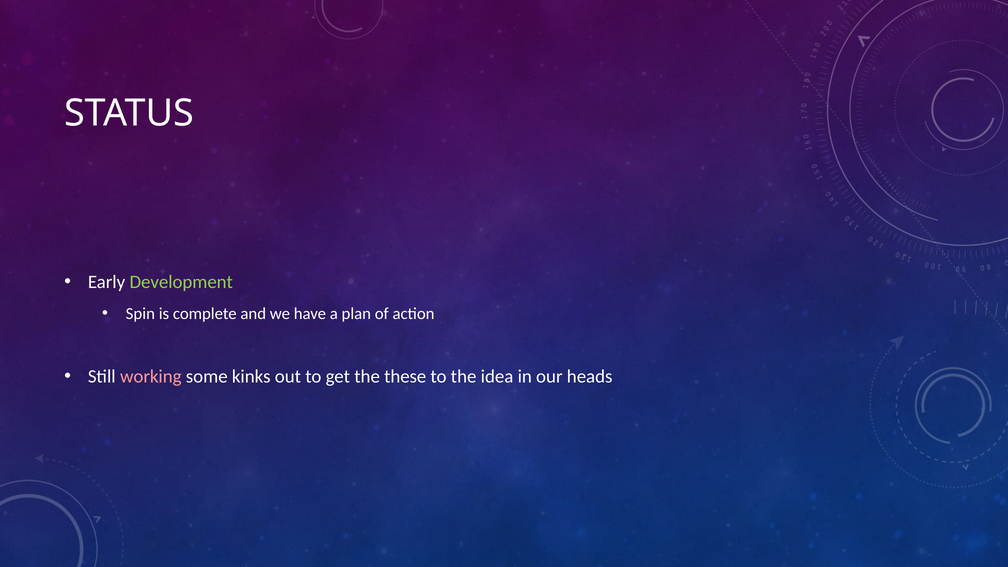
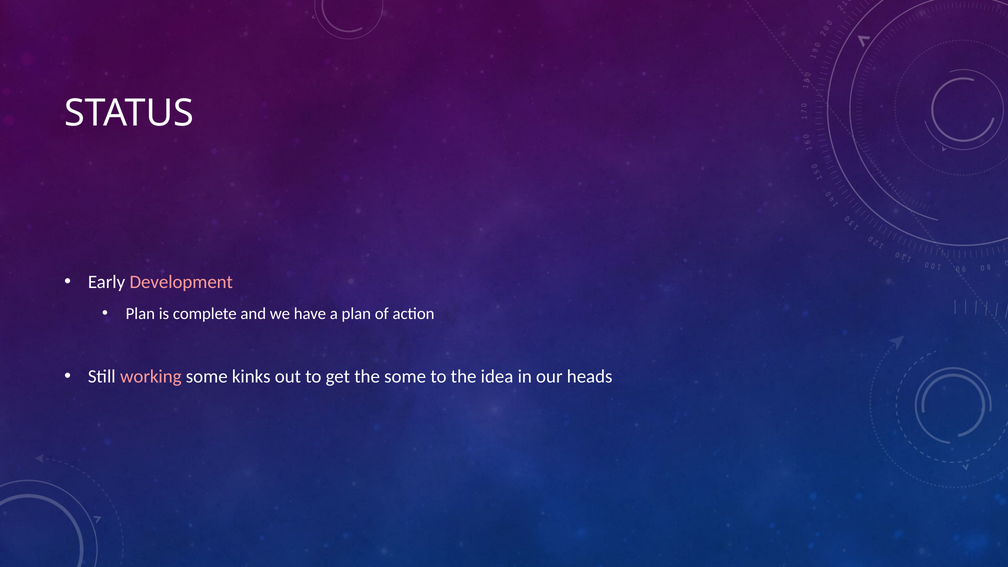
Development colour: light green -> pink (181, 282)
Spin: Spin -> Plan (140, 314)
the these: these -> some (405, 376)
